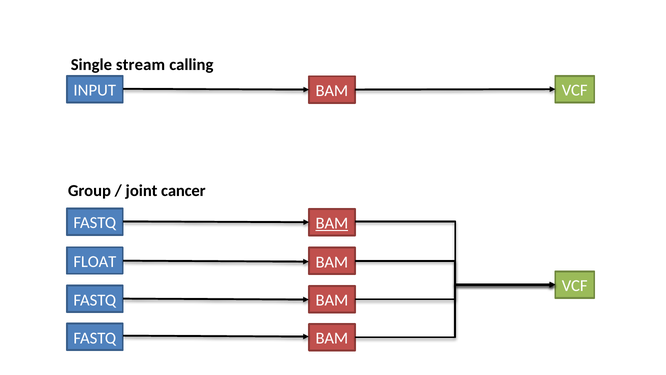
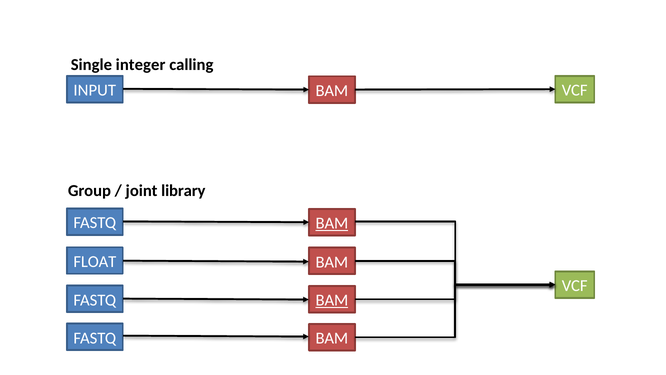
stream: stream -> integer (141, 65)
cancer: cancer -> library (183, 191)
BAM underline: none -> present (332, 300)
